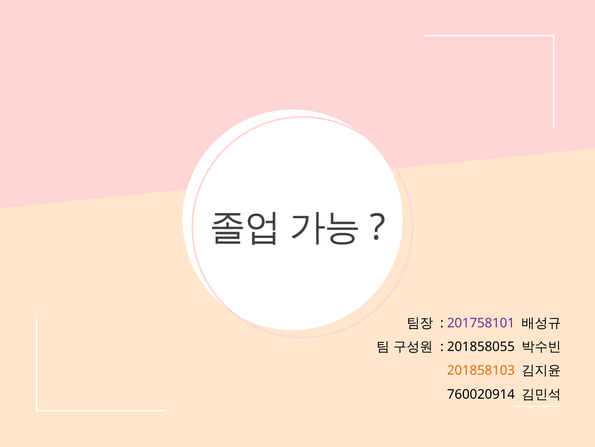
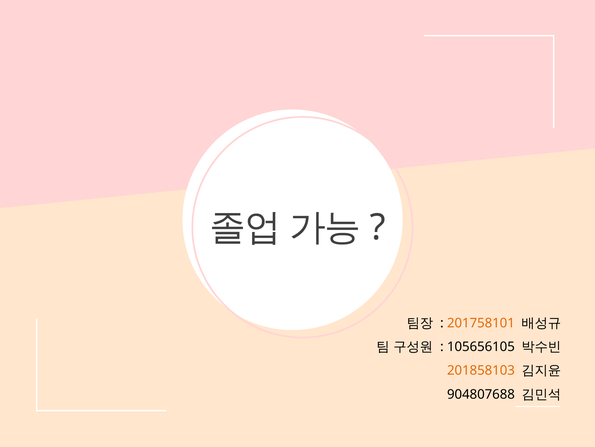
201758101 colour: purple -> orange (481, 322)
201858055: 201858055 -> 105656105 (481, 346)
760020914: 760020914 -> 904807688 (481, 394)
